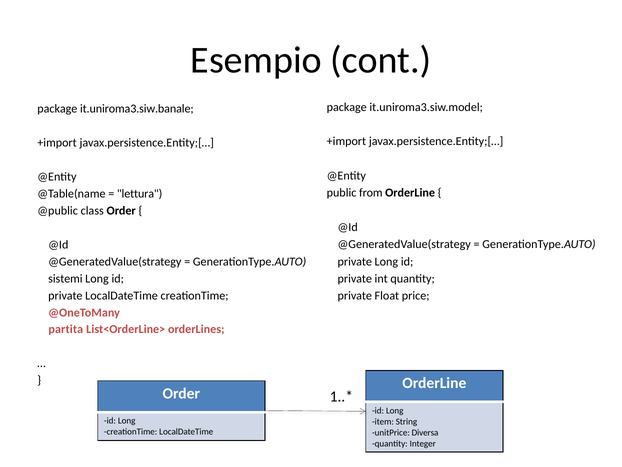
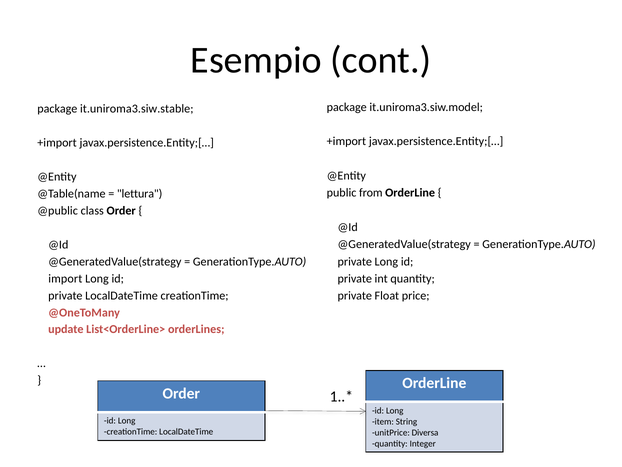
it.uniroma3.siw.banale: it.uniroma3.siw.banale -> it.uniroma3.siw.stable (137, 109)
sistemi: sistemi -> import (65, 278)
partita: partita -> update (66, 329)
